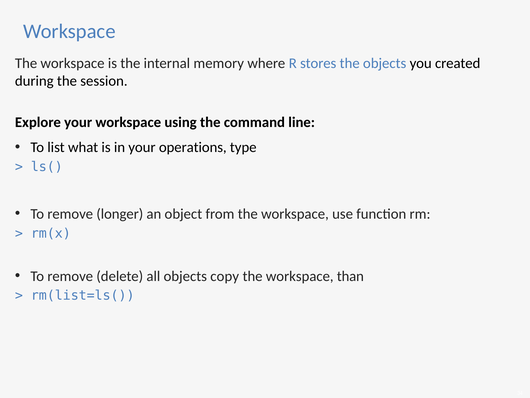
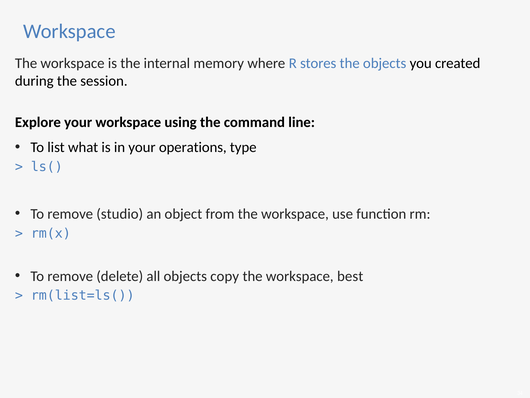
longer: longer -> studio (120, 214)
than: than -> best (350, 276)
